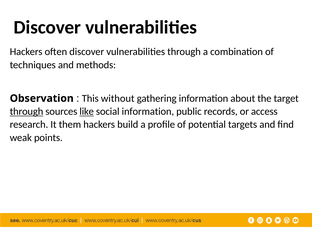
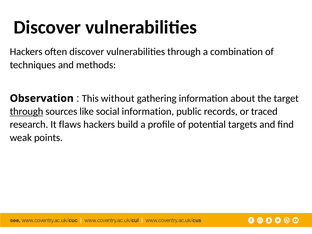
like underline: present -> none (87, 111)
access: access -> traced (264, 111)
them: them -> flaws (70, 125)
